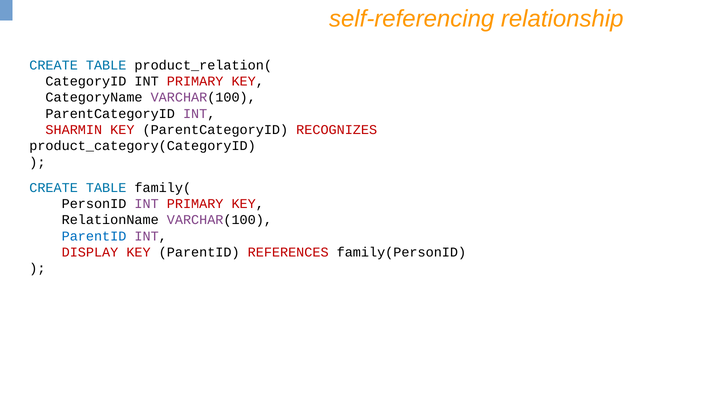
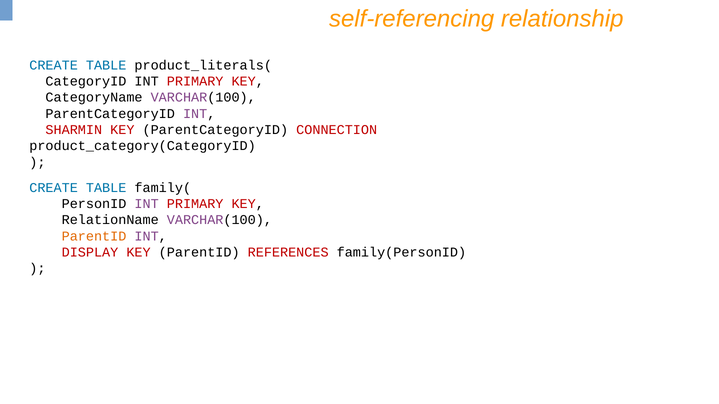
product_relation(: product_relation( -> product_literals( (203, 65)
RECOGNIZES: RECOGNIZES -> CONNECTION (337, 130)
ParentID colour: blue -> orange (94, 236)
